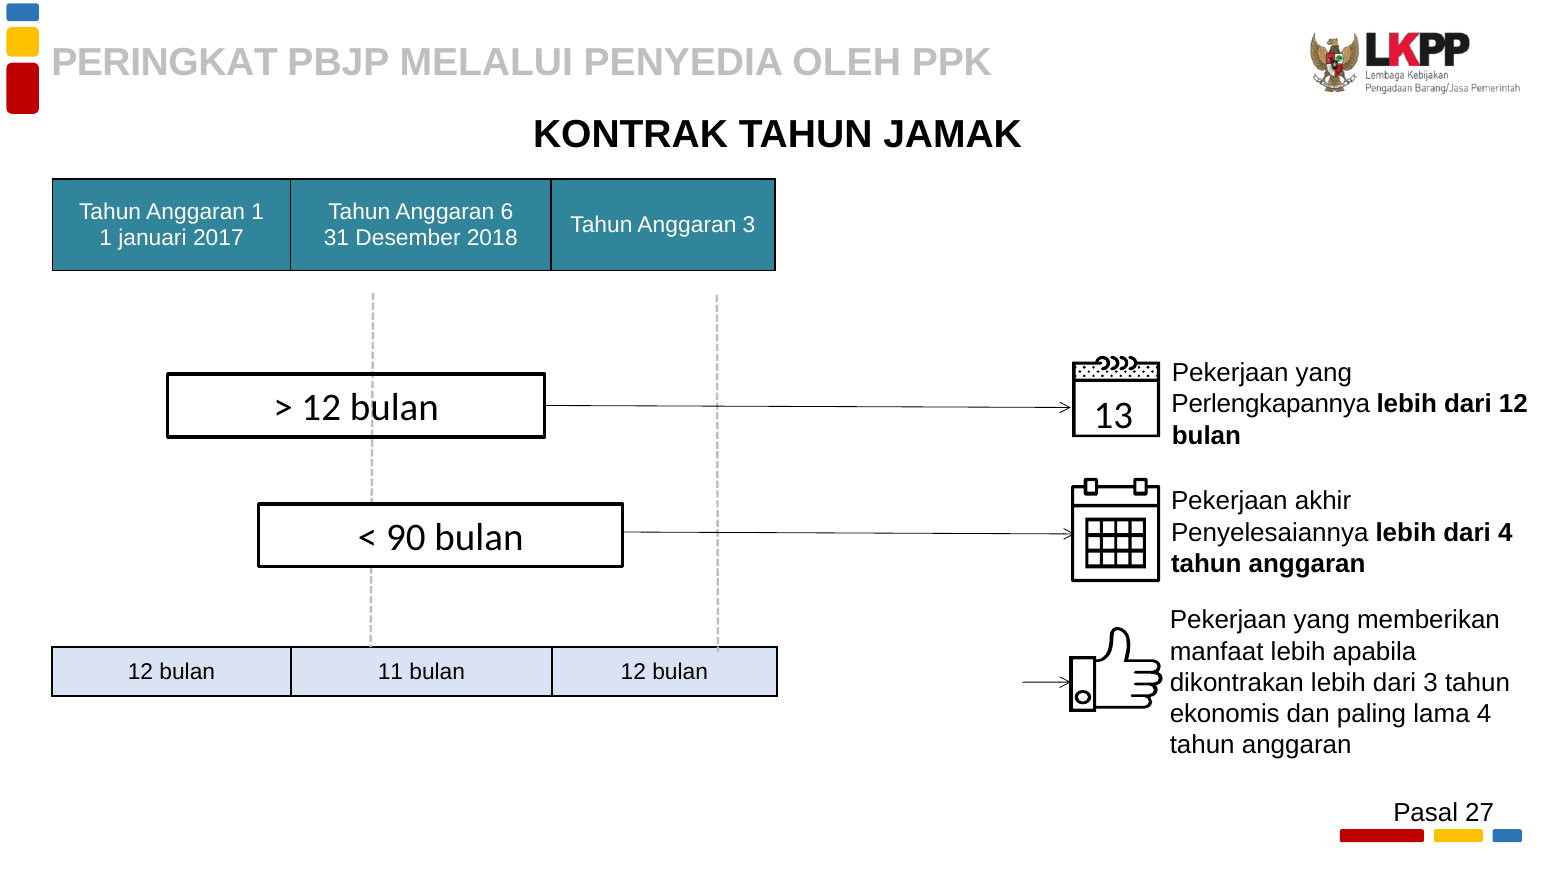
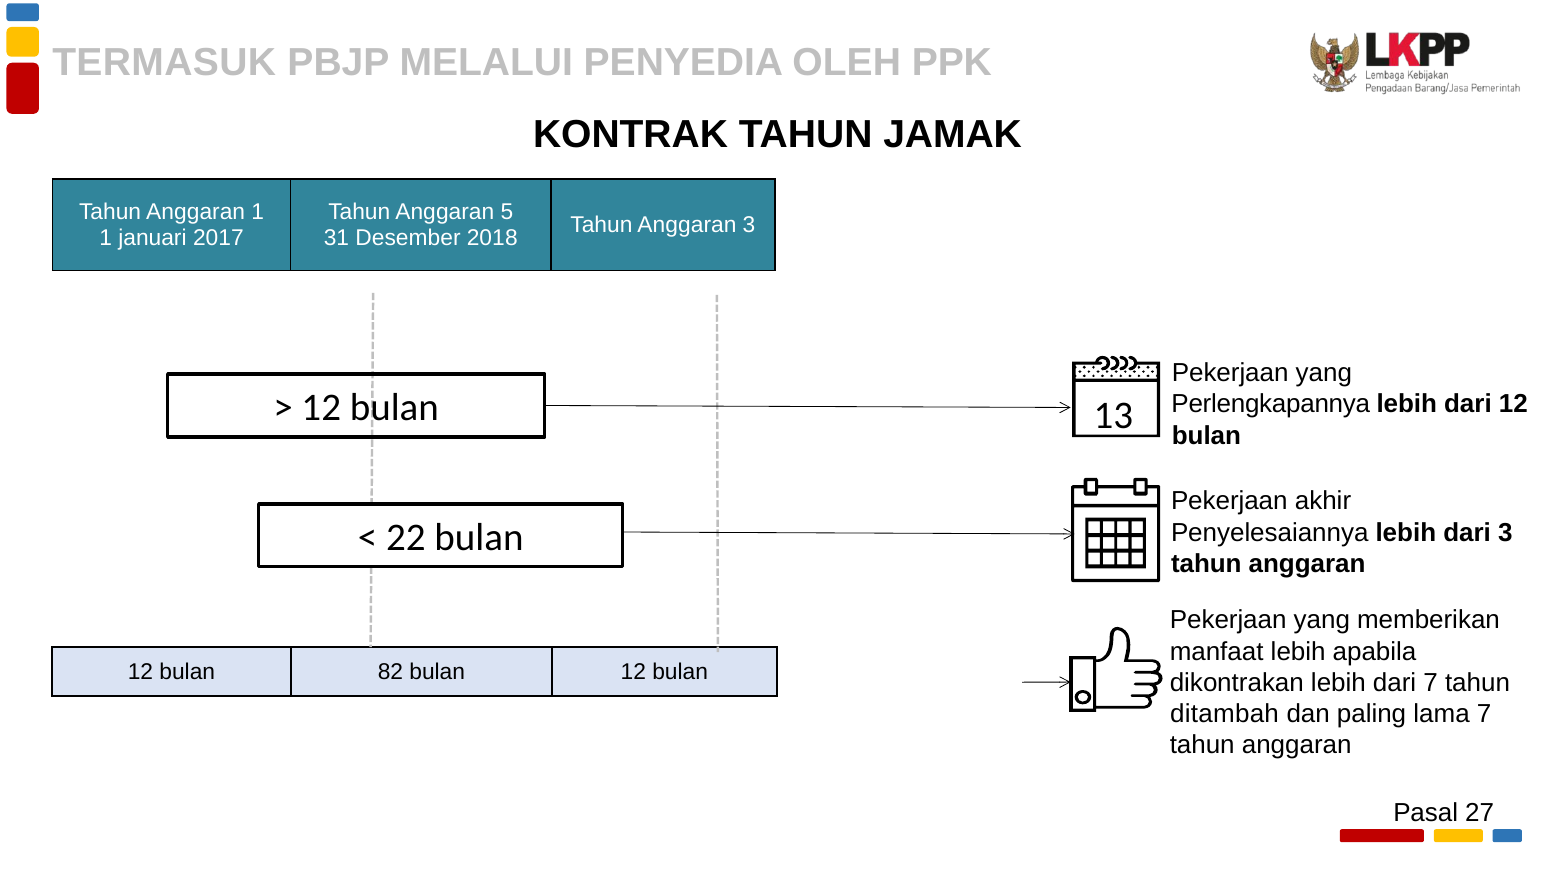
PERINGKAT: PERINGKAT -> TERMASUK (164, 63)
6: 6 -> 5 (507, 212)
dari 4: 4 -> 3 (1505, 532)
90: 90 -> 22 (406, 538)
11: 11 -> 82 (390, 672)
dari 3: 3 -> 7 (1431, 683)
ekonomis: ekonomis -> ditambah (1225, 714)
lama 4: 4 -> 7 (1484, 714)
